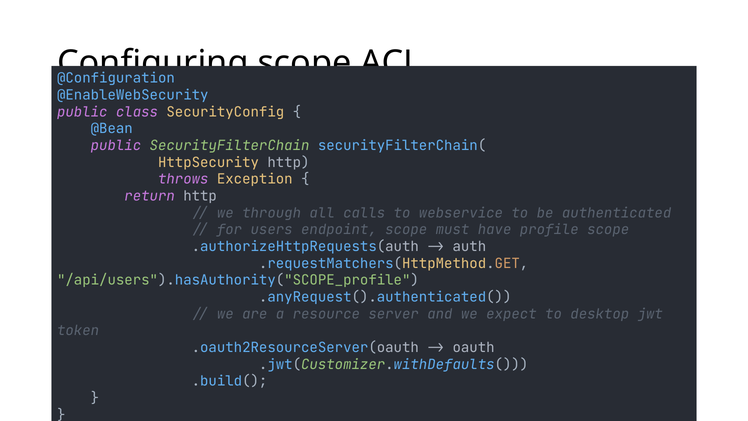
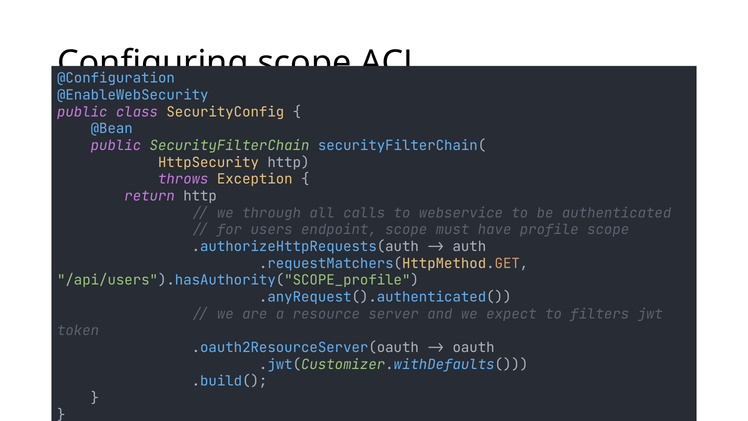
desktop: desktop -> filters (600, 314)
